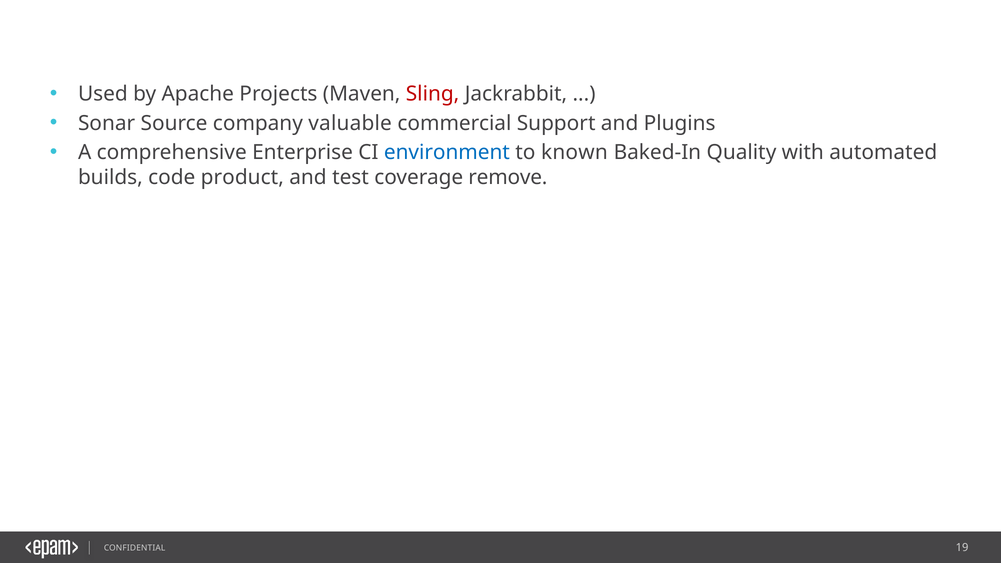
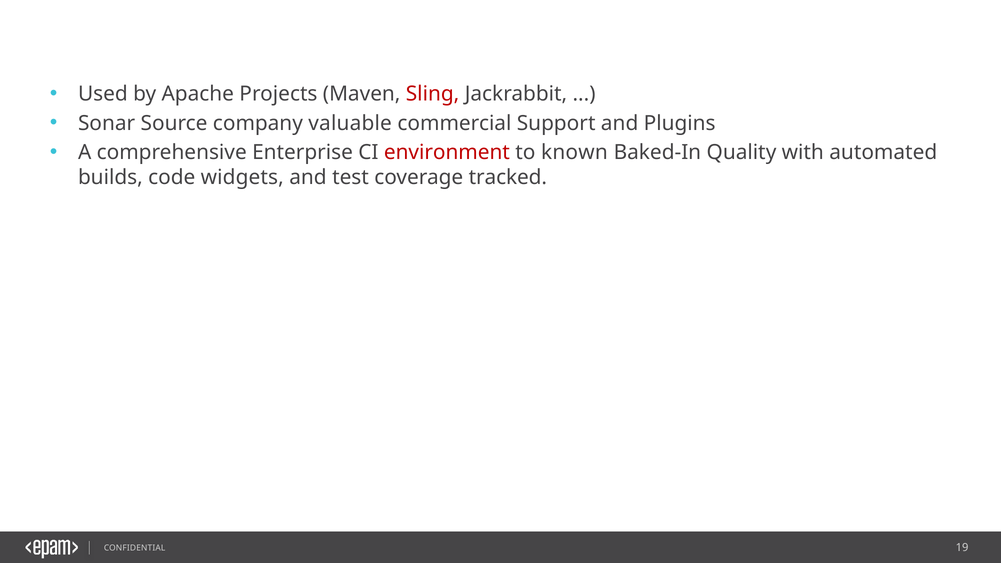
environment colour: blue -> red (447, 152)
product: product -> widgets (242, 177)
remove: remove -> tracked (508, 177)
